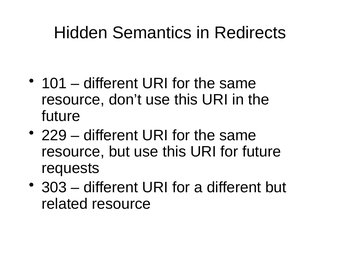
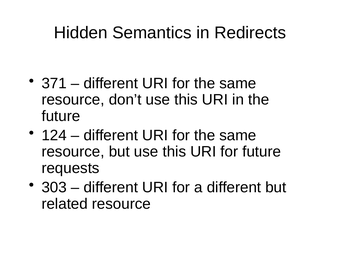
101: 101 -> 371 (54, 83)
229: 229 -> 124 (54, 135)
